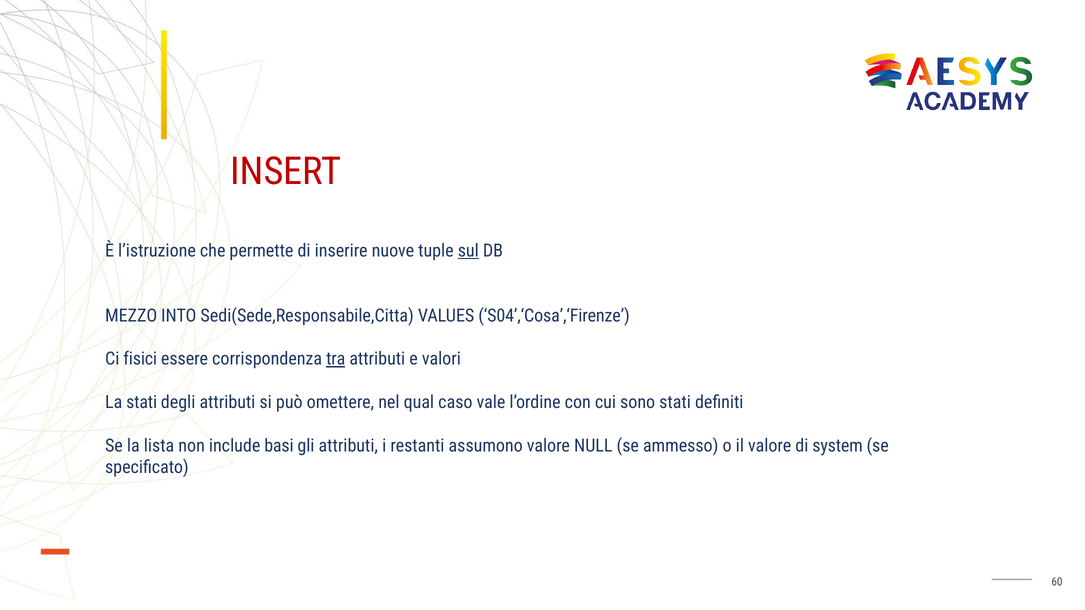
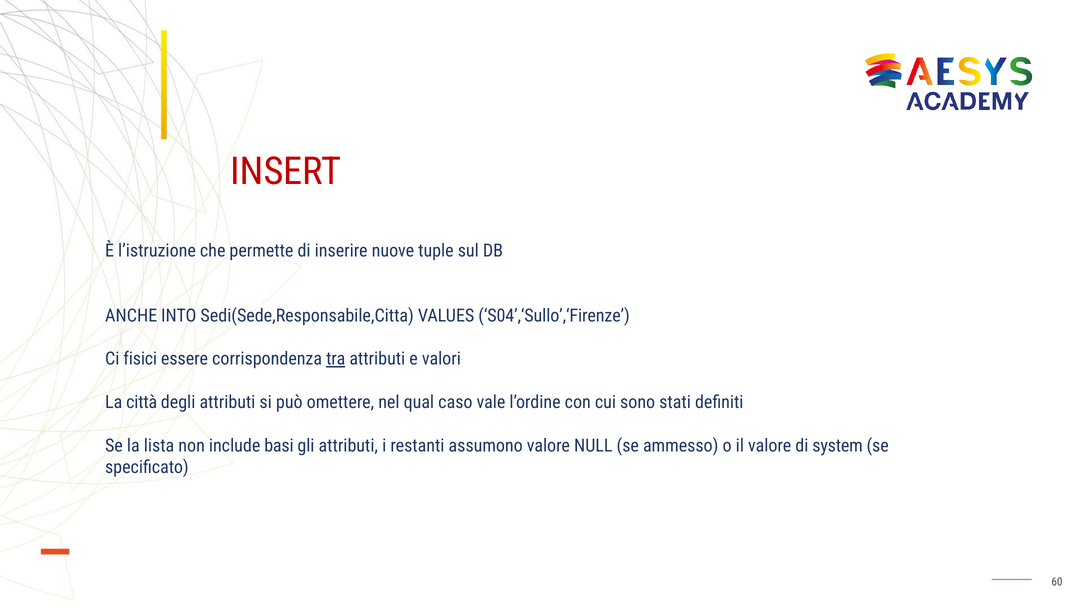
sul underline: present -> none (468, 251)
MEZZO: MEZZO -> ANCHE (131, 316)
S04’,‘Cosa’,‘Firenze: S04’,‘Cosa’,‘Firenze -> S04’,‘Sullo’,‘Firenze (554, 316)
La stati: stati -> città (142, 403)
